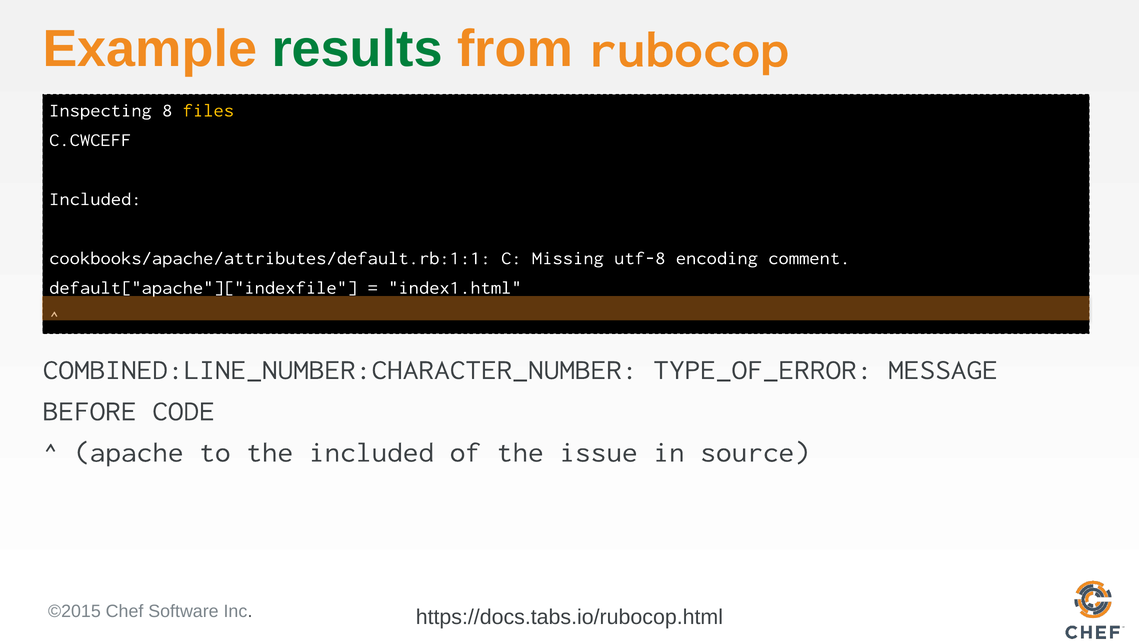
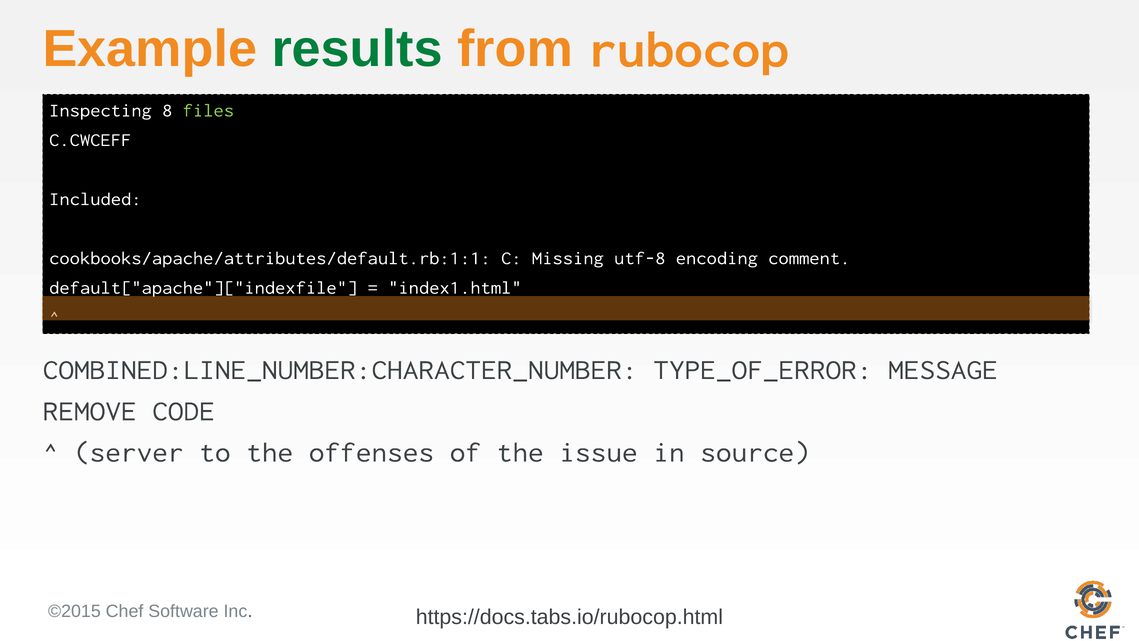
files colour: yellow -> light green (208, 110)
BEFORE: BEFORE -> REMOVE (90, 411)
apache: apache -> server (129, 452)
the included: included -> offenses (371, 452)
